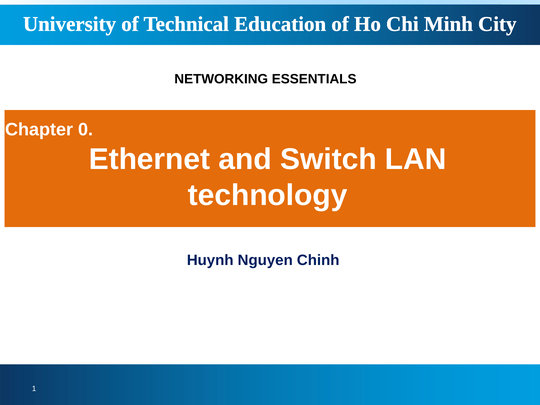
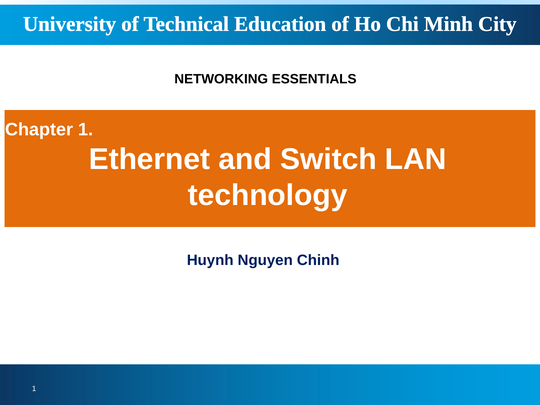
Chapter 0: 0 -> 1 (86, 130)
